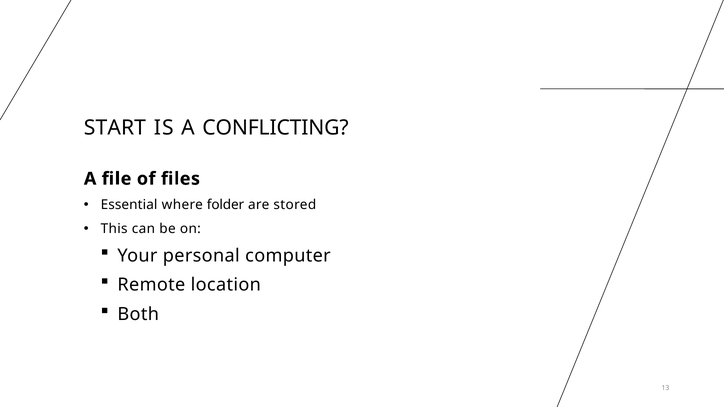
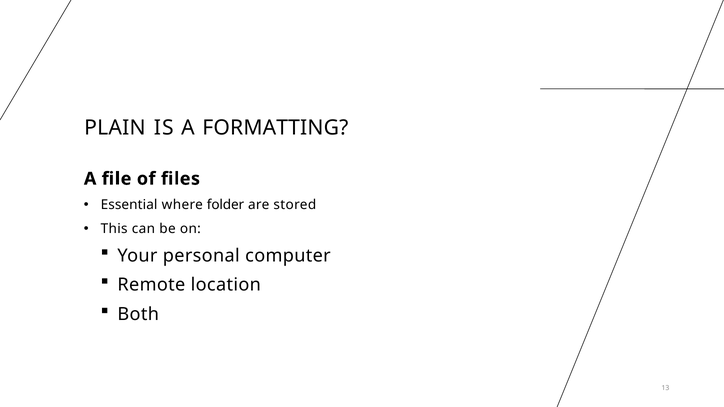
START: START -> PLAIN (115, 128)
CONFLICTING: CONFLICTING -> FORMATTING (275, 128)
